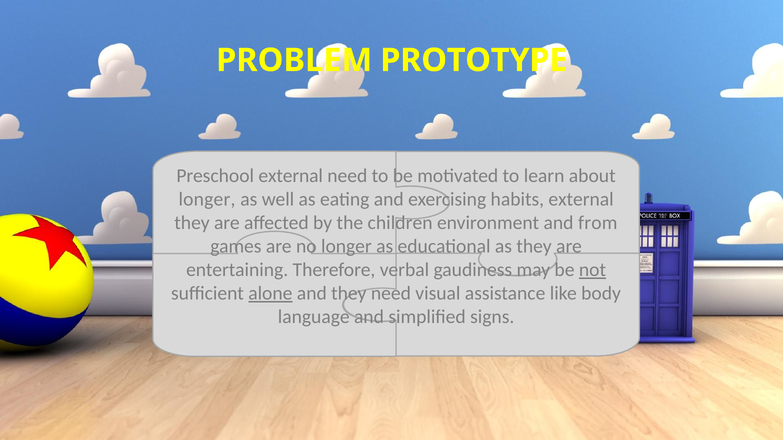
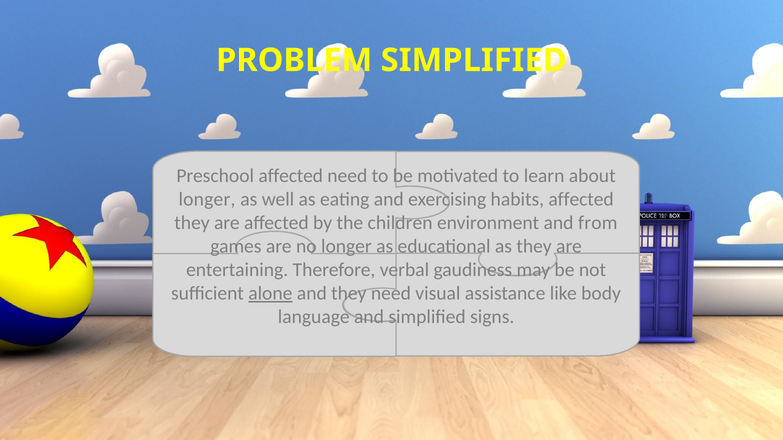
PROBLEM PROTOTYPE: PROTOTYPE -> SIMPLIFIED (474, 60)
Preschool external: external -> affected (291, 176)
habits external: external -> affected (581, 200)
not underline: present -> none (593, 270)
